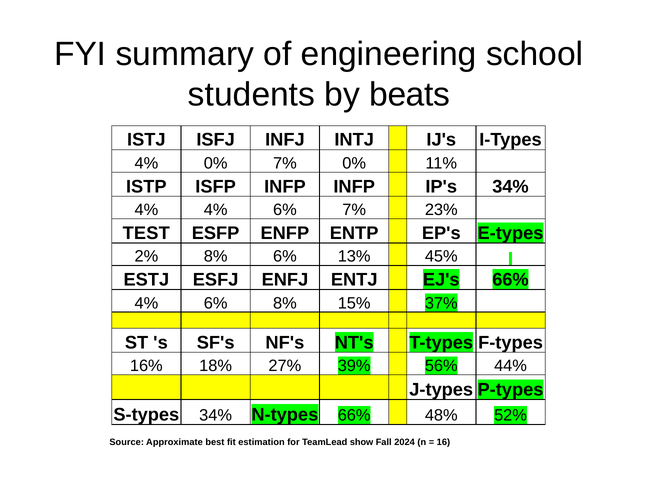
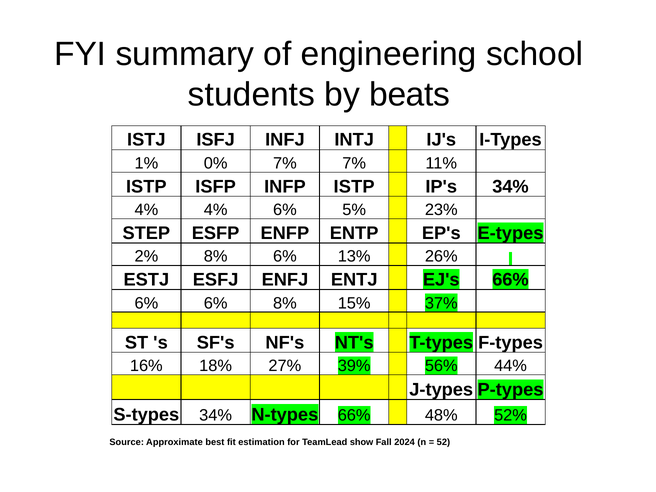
4%: 4% -> 1% (146, 163)
7% 0%: 0% -> 7% (354, 163)
INFP INFP: INFP -> ISTP (354, 187)
6% 7%: 7% -> 5% (354, 210)
TEST: TEST -> STEP (146, 233)
45%: 45% -> 26% (441, 257)
4%: 4% -> 6% (146, 303)
16: 16 -> 52 (443, 442)
